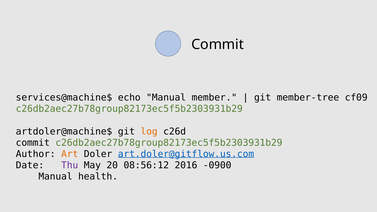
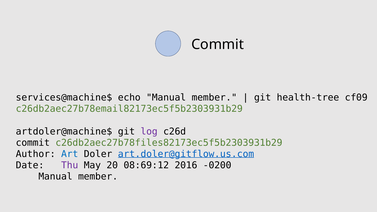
member-tree: member-tree -> health-tree (308, 98)
c26db2aec27b78group82173ec5f5b2303931b29: c26db2aec27b78group82173ec5f5b2303931b29 -> c26db2aec27b78email82173ec5f5b2303931b29 (129, 109)
log colour: orange -> purple (149, 131)
commit c26db2aec27b78group82173ec5f5b2303931b29: c26db2aec27b78group82173ec5f5b2303931b29 -> c26db2aec27b78files82173ec5f5b2303931b29 (169, 143)
Art colour: orange -> blue (70, 154)
08:56:12: 08:56:12 -> 08:69:12 (146, 165)
-0900: -0900 -> -0200 (217, 165)
health: health -> member (98, 177)
